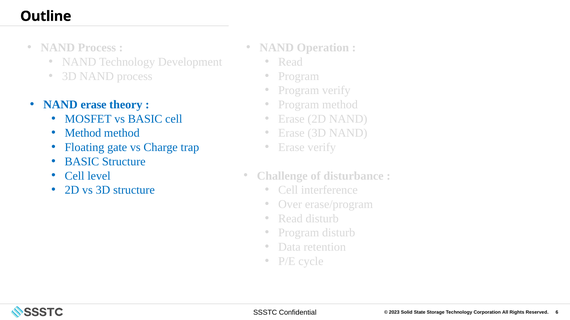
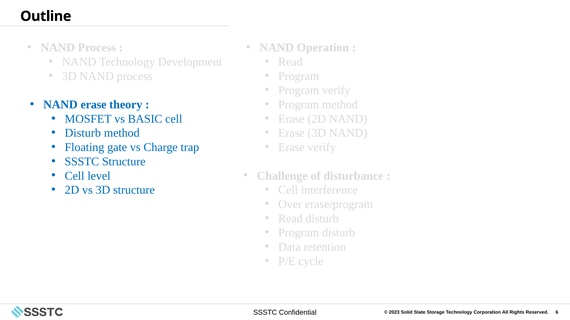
Method: Method -> Disturb (83, 133)
BASIC: BASIC -> SSSTC (82, 162)
